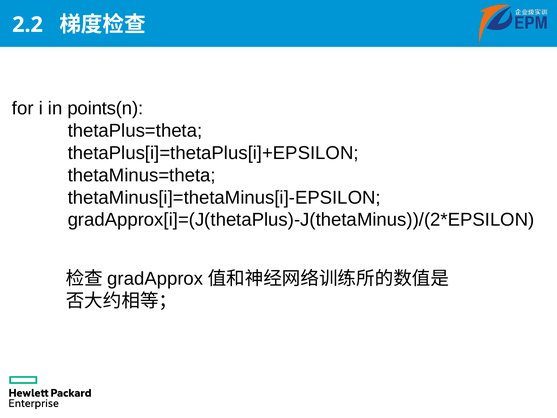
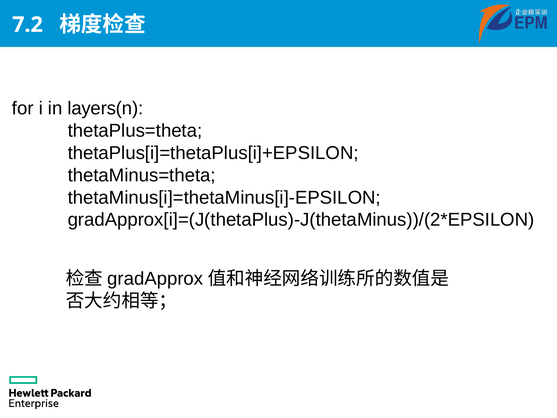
2.2: 2.2 -> 7.2 (28, 25)
points(n: points(n -> layers(n (105, 108)
